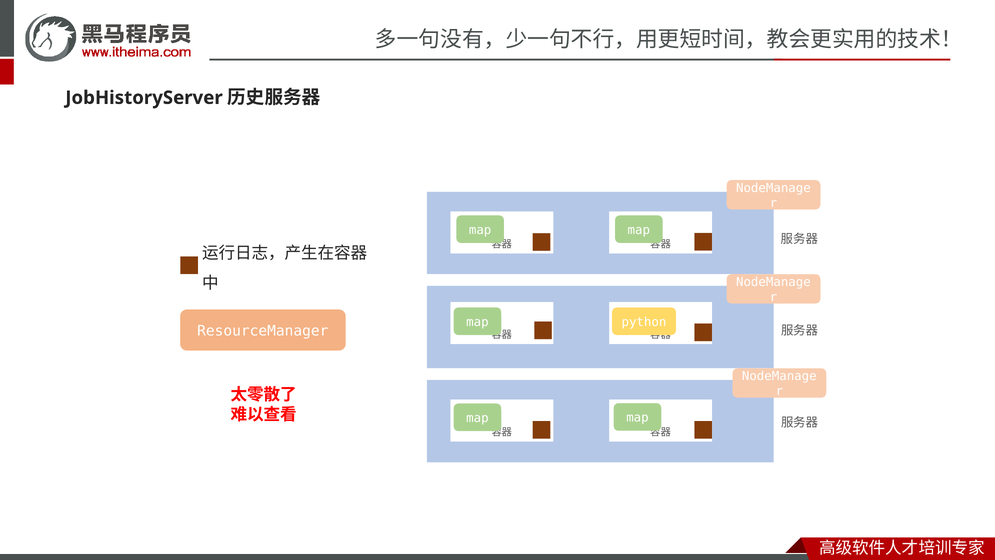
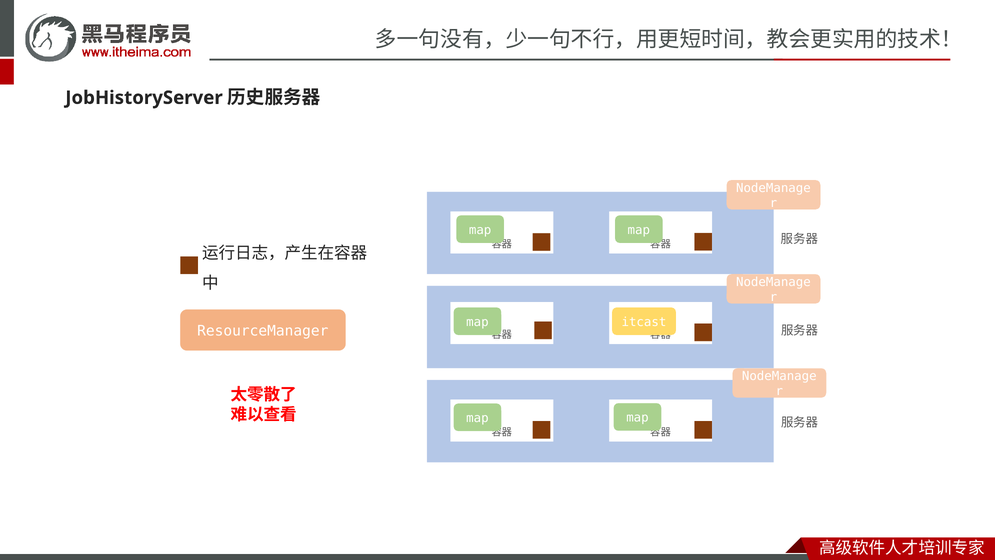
python: python -> itcast (644, 322)
